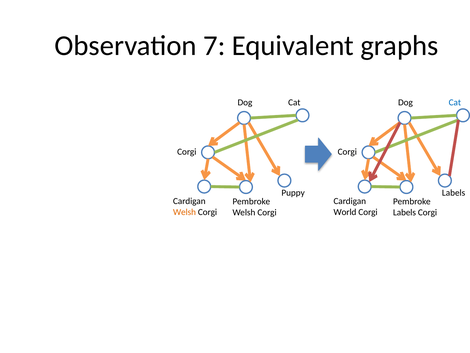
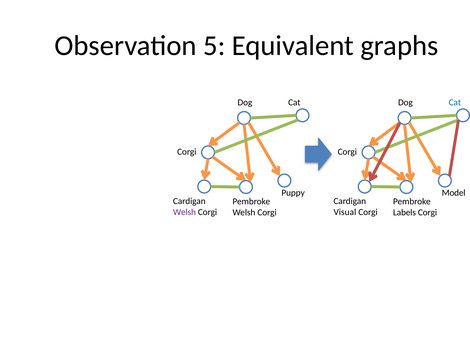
7: 7 -> 5 (214, 45)
Labels: Labels -> Model (454, 192)
Welsh colour: orange -> purple (184, 212)
World: World -> Visual (345, 212)
